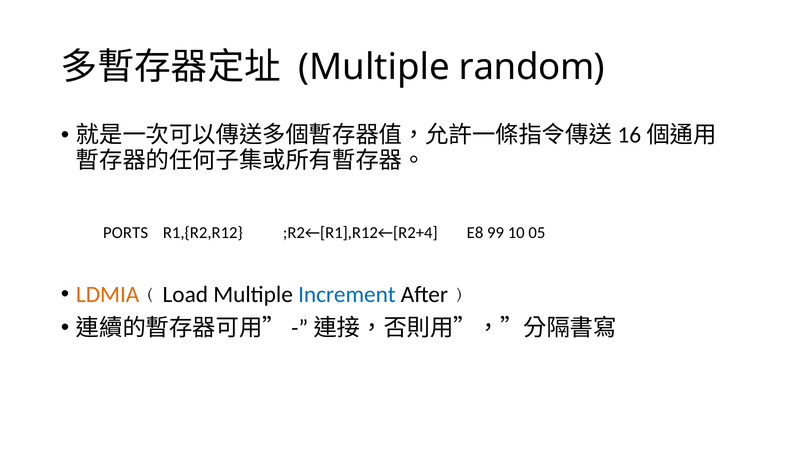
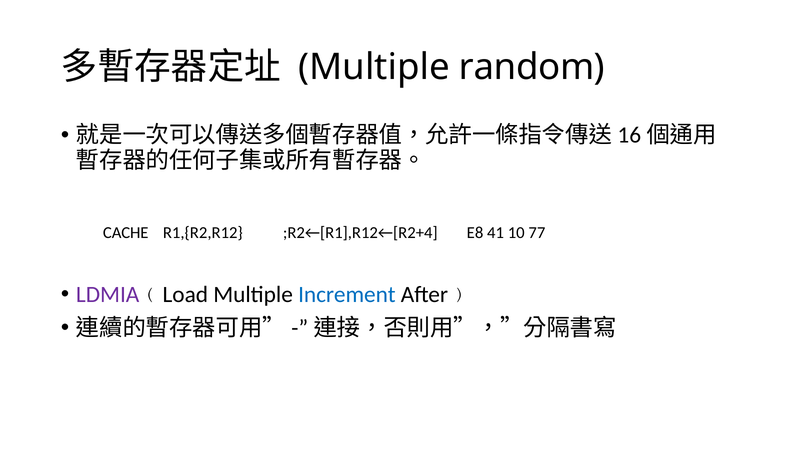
PORTS: PORTS -> CACHE (126, 233)
99: 99 -> 41 (496, 233)
05: 05 -> 77 (537, 233)
LDMIA colour: orange -> purple (108, 295)
